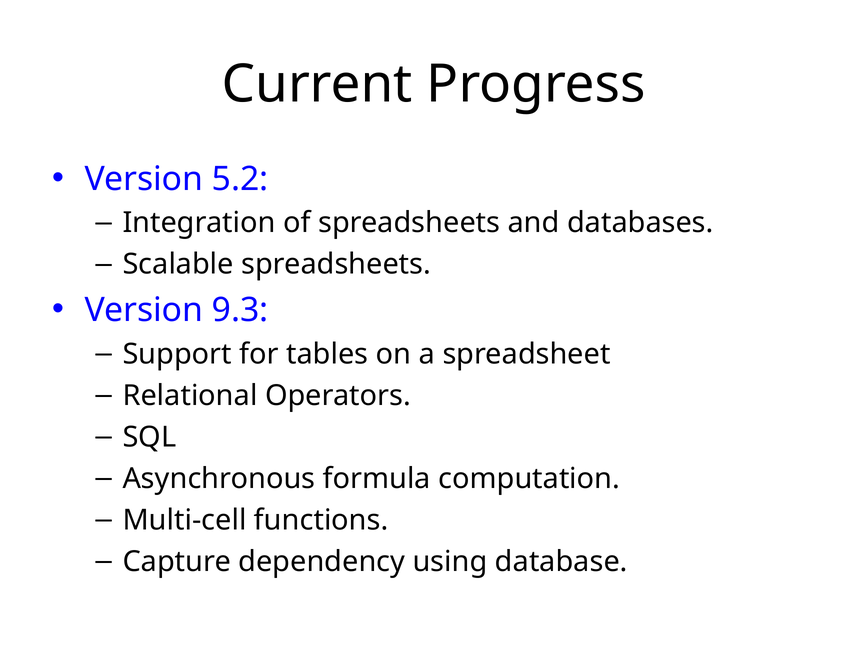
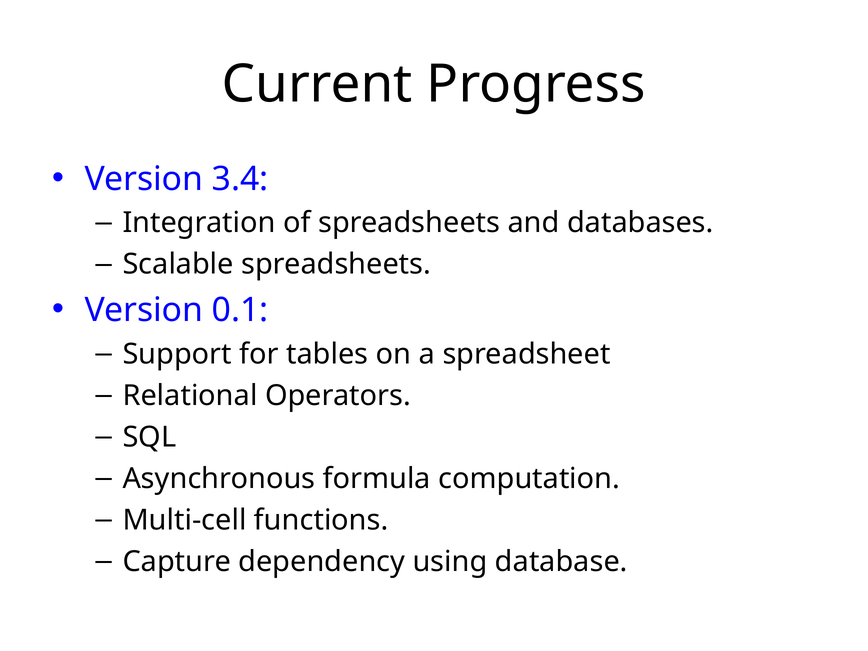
5.2: 5.2 -> 3.4 (240, 179)
9.3: 9.3 -> 0.1 (240, 310)
